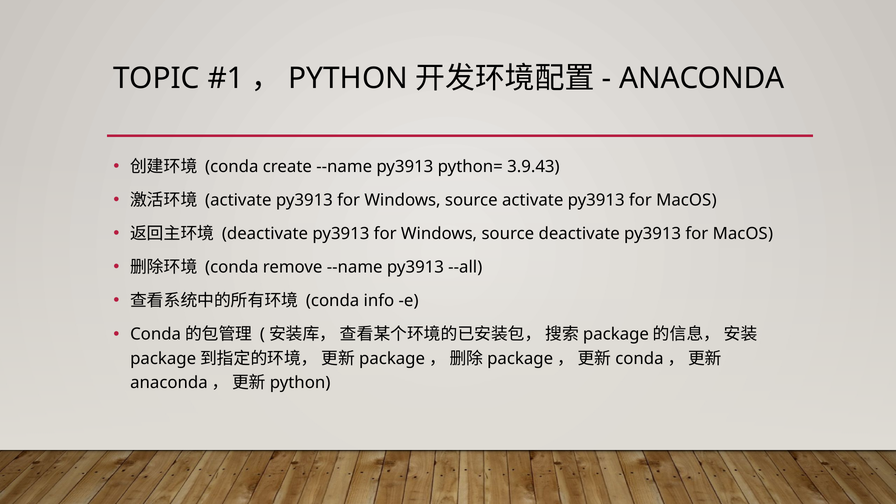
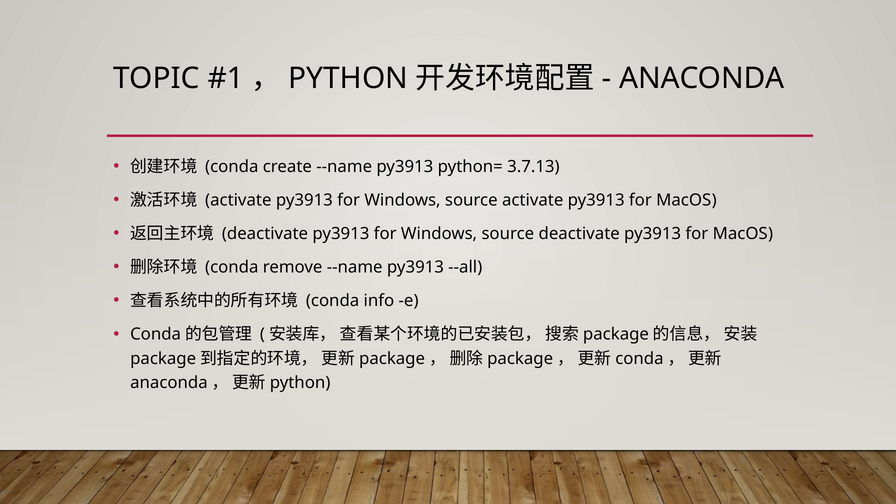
3.9.43: 3.9.43 -> 3.7.13 (533, 167)
